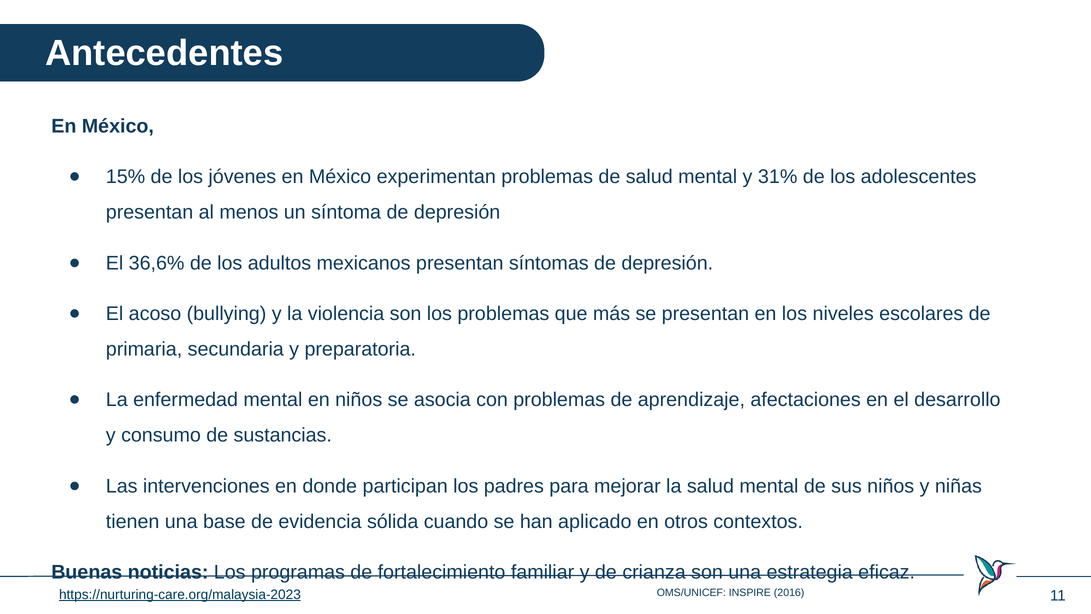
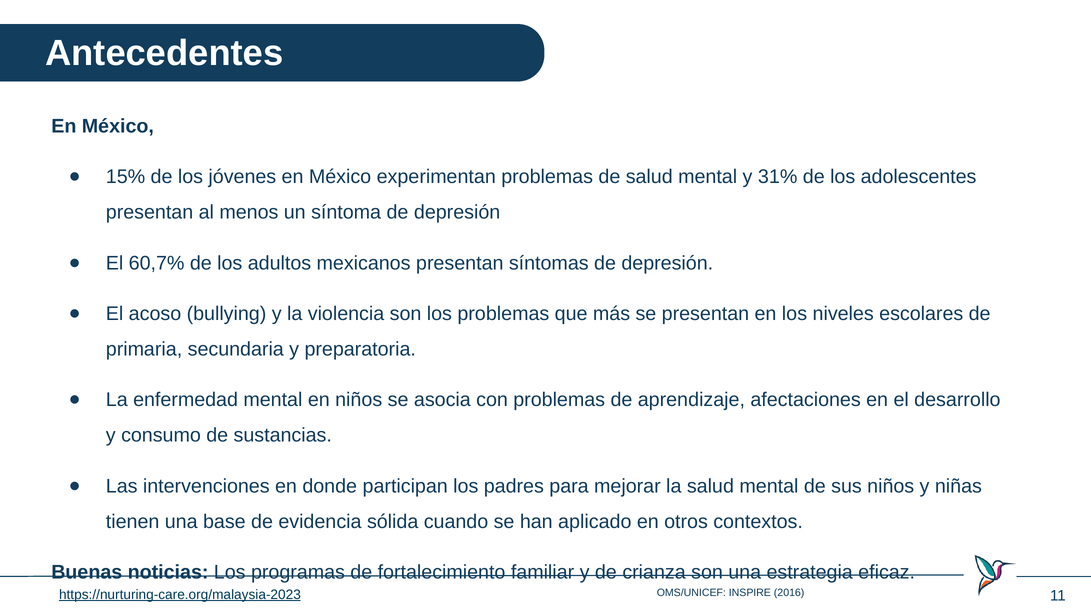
36,6%: 36,6% -> 60,7% (157, 263)
